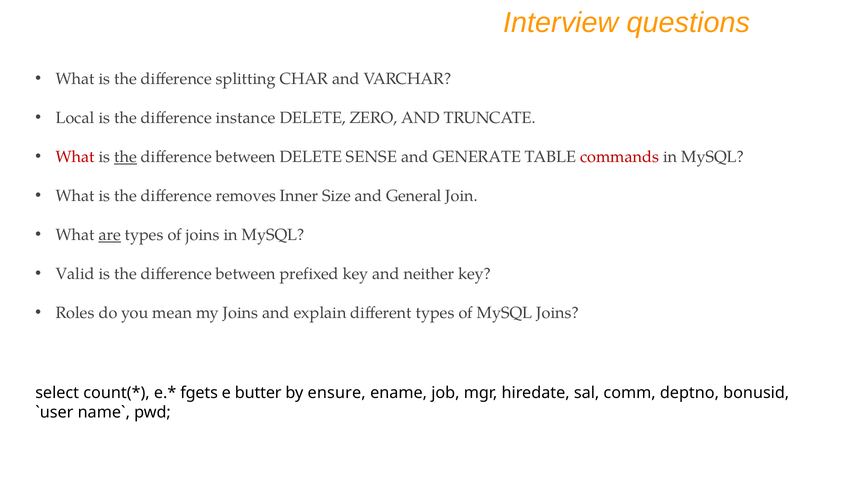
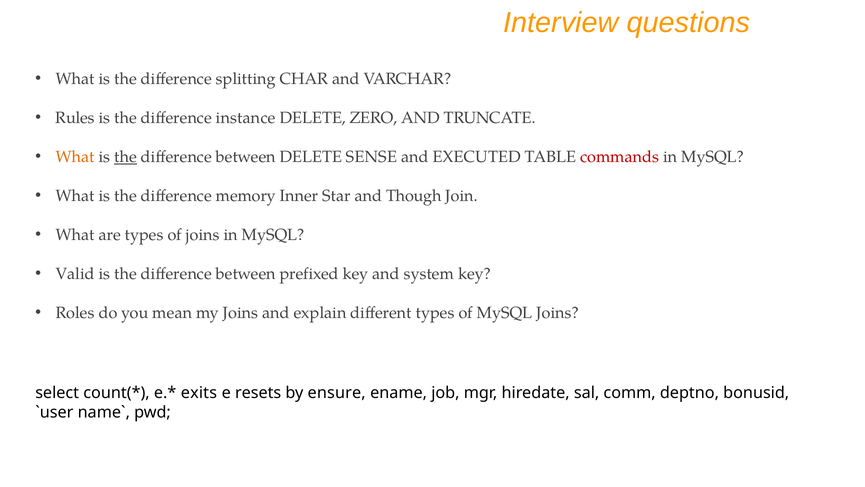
Local: Local -> Rules (75, 118)
What colour: red -> orange (75, 157)
GENERATE: GENERATE -> EXECUTED (477, 157)
removes: removes -> memory (246, 196)
Size: Size -> Star (337, 196)
General: General -> Though (414, 196)
are underline: present -> none (110, 235)
neither: neither -> system (429, 274)
fgets: fgets -> exits (199, 392)
butter: butter -> resets (258, 392)
